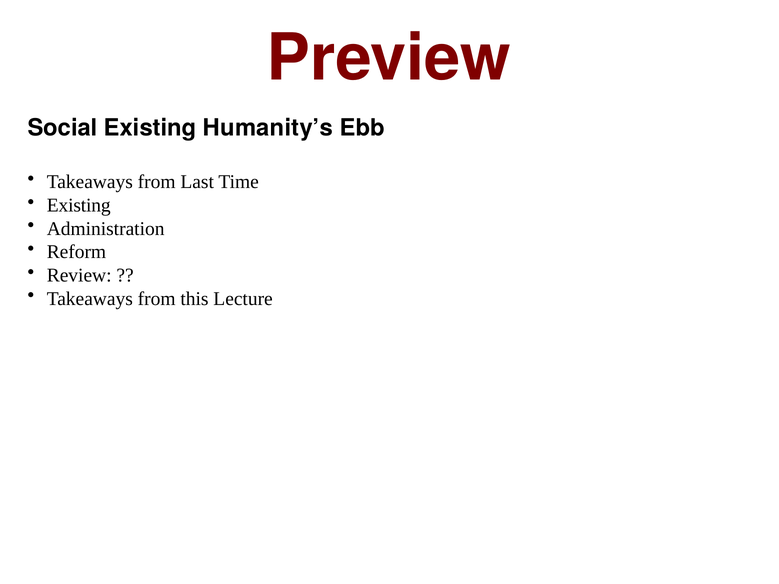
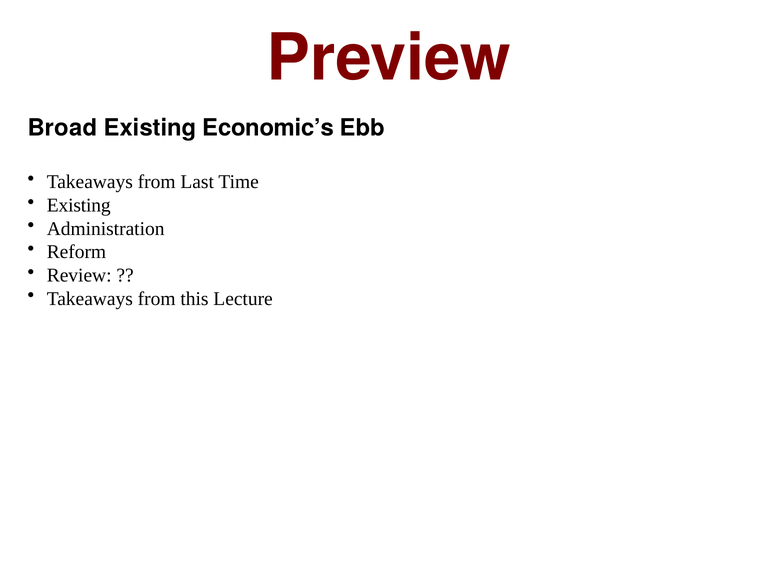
Social: Social -> Broad (62, 128)
Humanity’s: Humanity’s -> Economic’s (268, 128)
